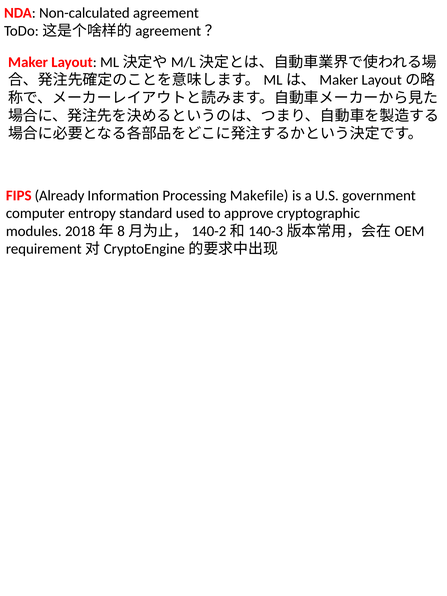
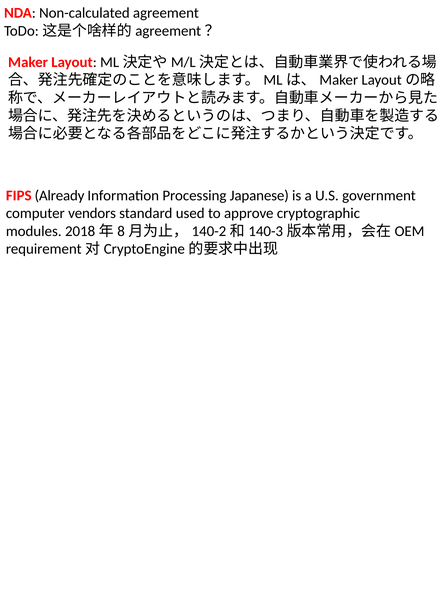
Makefile: Makefile -> Japanese (259, 195)
entropy: entropy -> vendors (92, 213)
